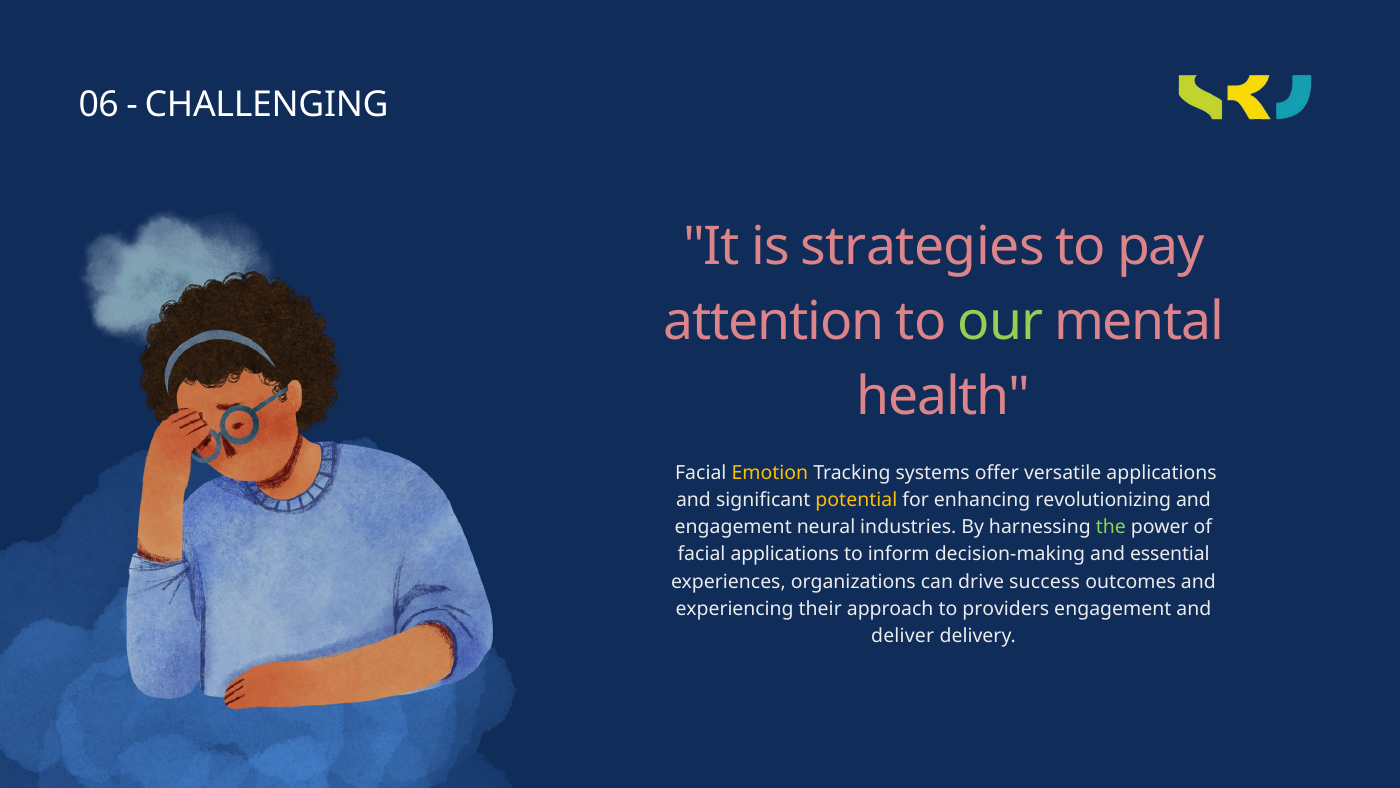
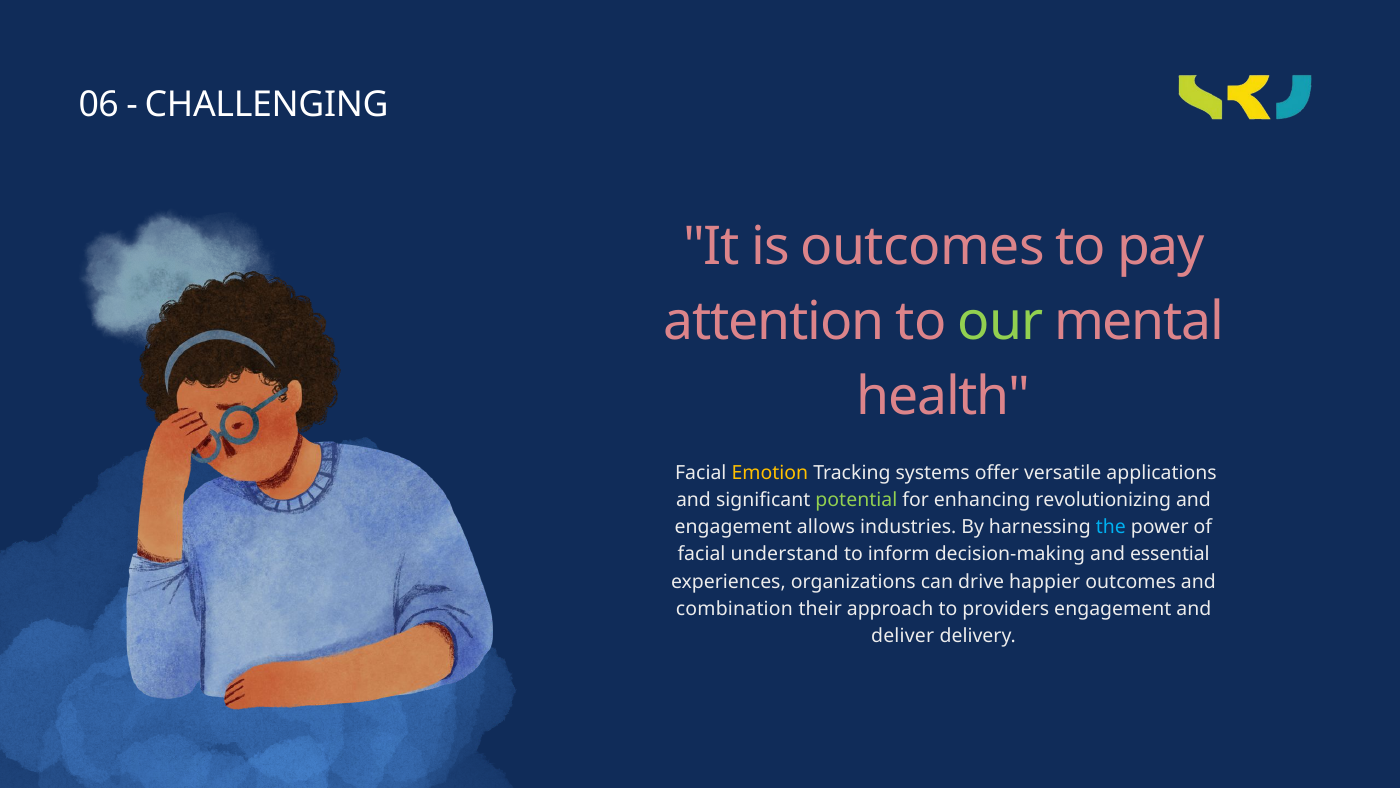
is strategies: strategies -> outcomes (923, 246)
potential colour: yellow -> light green (856, 500)
neural: neural -> allows (826, 527)
the colour: light green -> light blue (1111, 527)
facial applications: applications -> understand (785, 554)
success: success -> happier (1045, 581)
experiencing: experiencing -> combination (734, 608)
